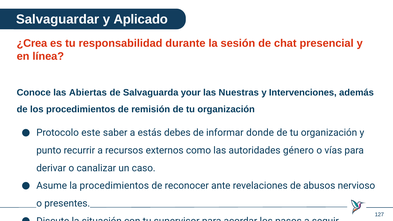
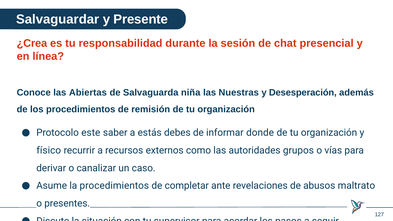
Aplicado: Aplicado -> Presente (141, 19)
your: your -> niña (191, 93)
Intervenciones: Intervenciones -> Desesperación (303, 93)
punto: punto -> físico (49, 150)
género: género -> grupos (298, 150)
reconocer: reconocer -> completar (187, 186)
nervioso: nervioso -> maltrato (356, 186)
